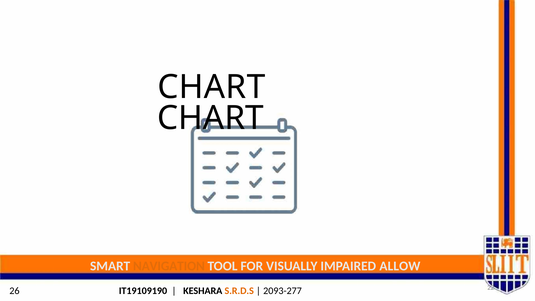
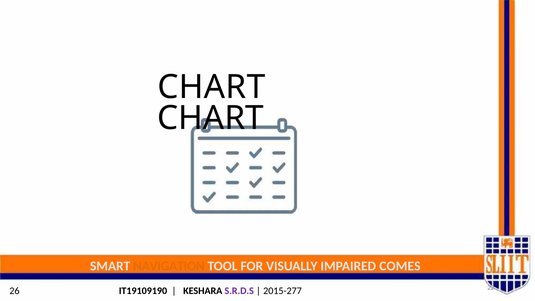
ALLOW: ALLOW -> COMES (400, 266)
S.R.D.S colour: orange -> purple (239, 291)
2093-277: 2093-277 -> 2015-277 (283, 291)
